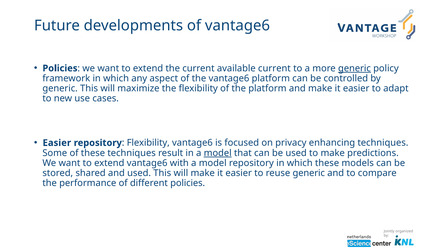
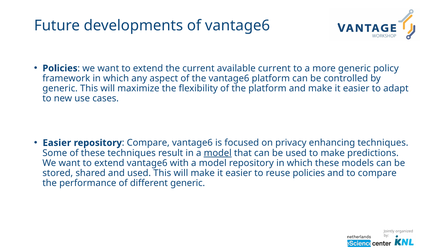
generic underline: present -> none (354, 68)
Flexibility: Flexibility -> Compare (148, 143)
reuse generic: generic -> policies (309, 173)
different policies: policies -> generic (188, 183)
